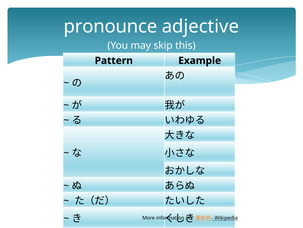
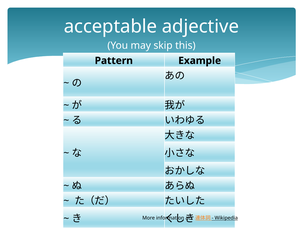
pronounce: pronounce -> acceptable (110, 26)
